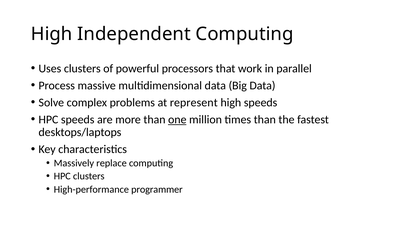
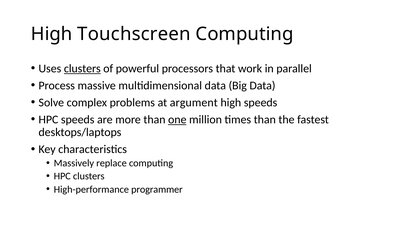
Independent: Independent -> Touchscreen (134, 34)
clusters underline: none -> present (82, 69)
represent: represent -> argument (194, 103)
